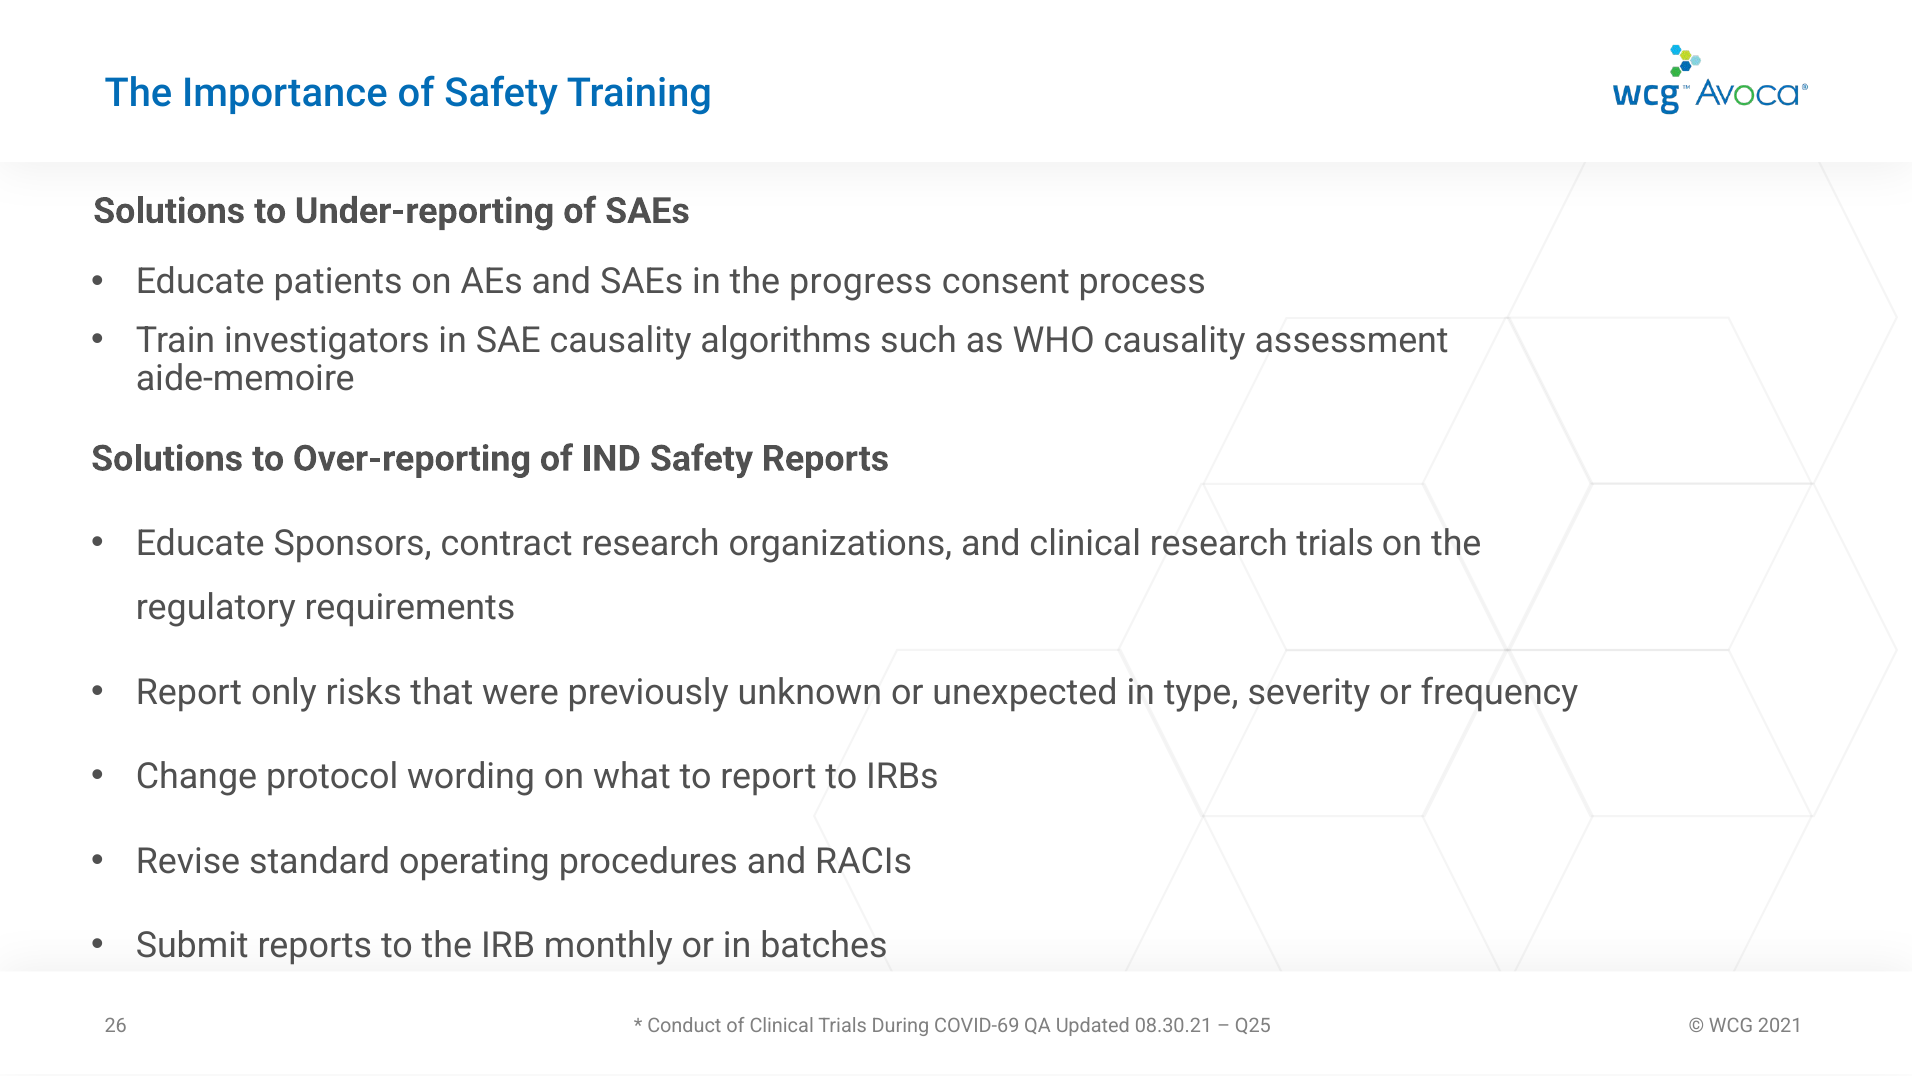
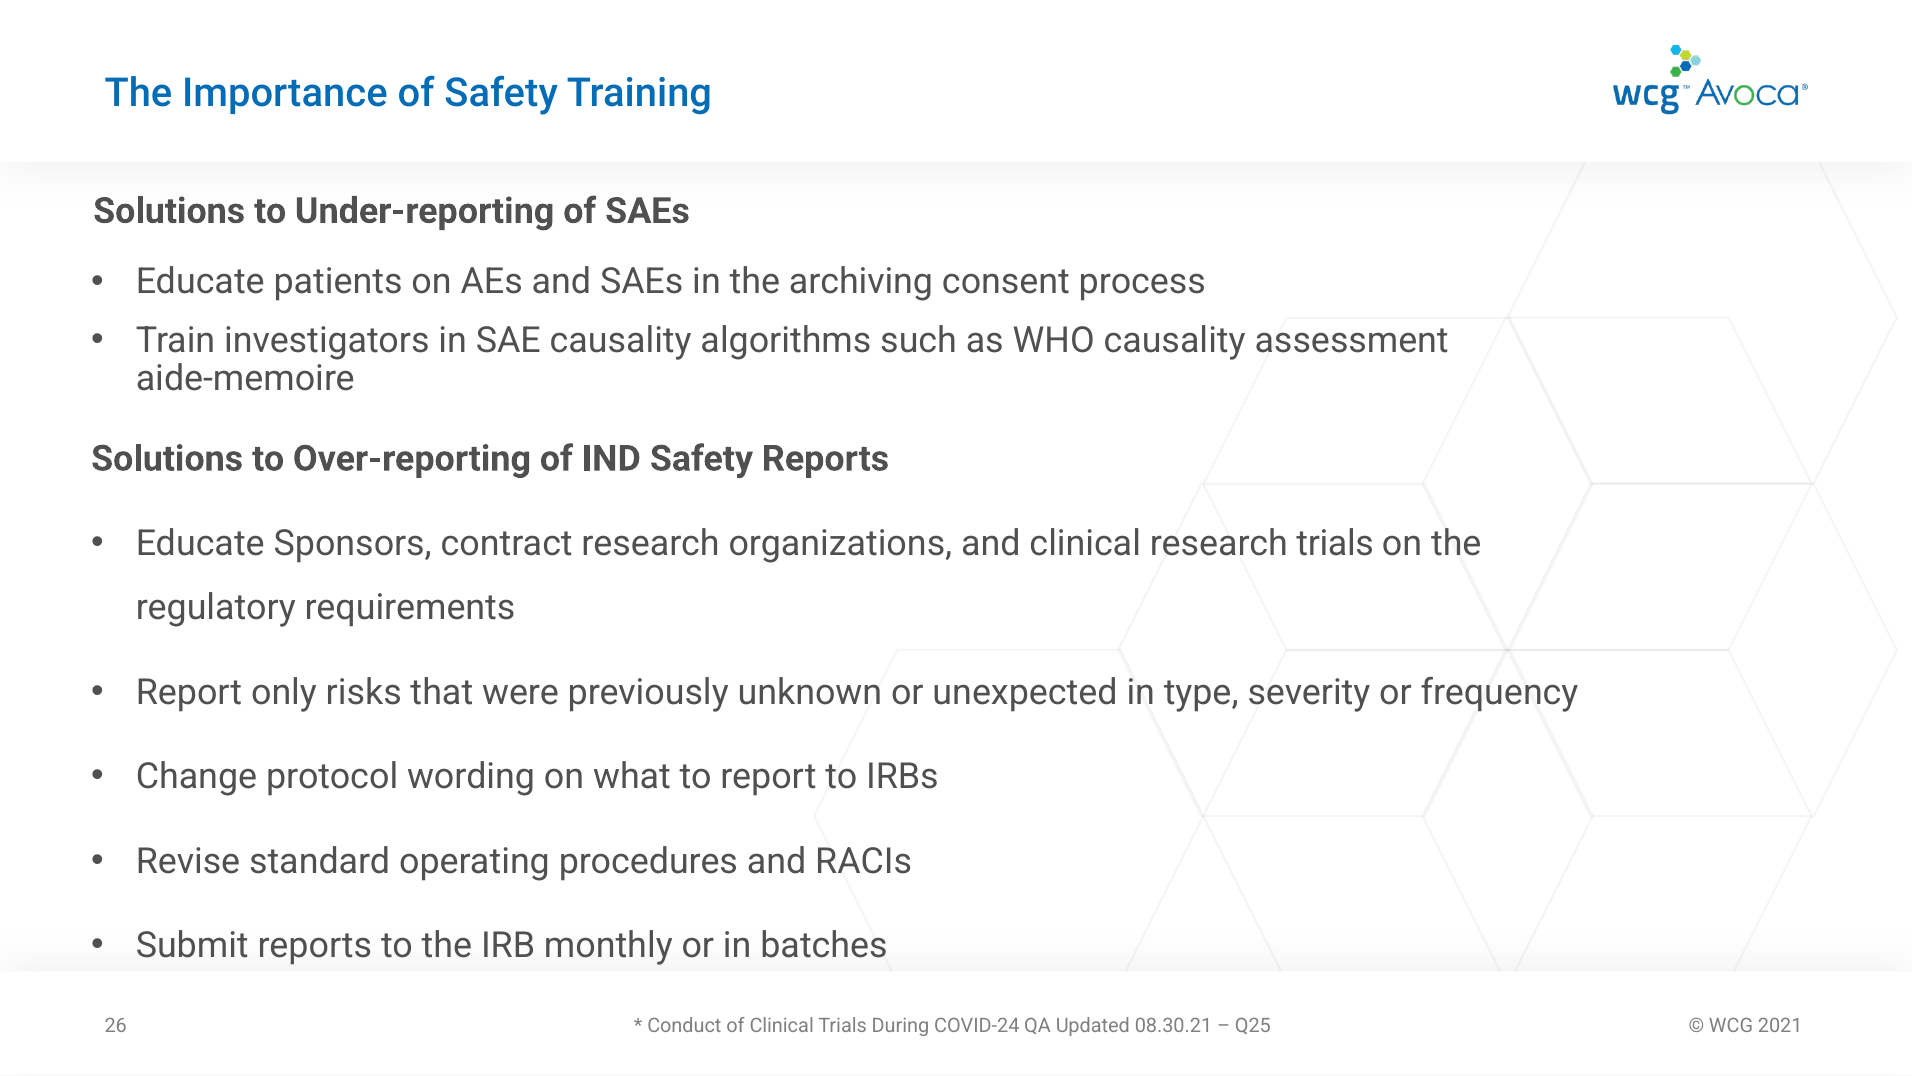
progress: progress -> archiving (861, 282)
COVID-69: COVID-69 -> COVID-24 (977, 1025)
